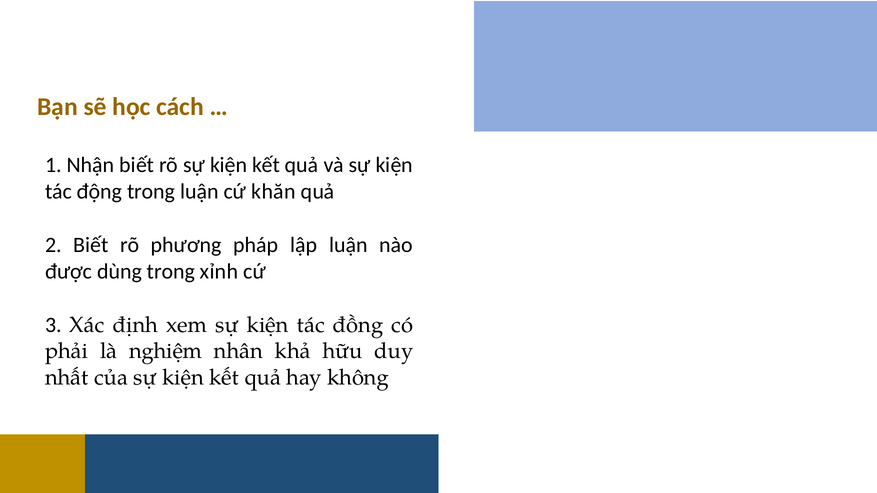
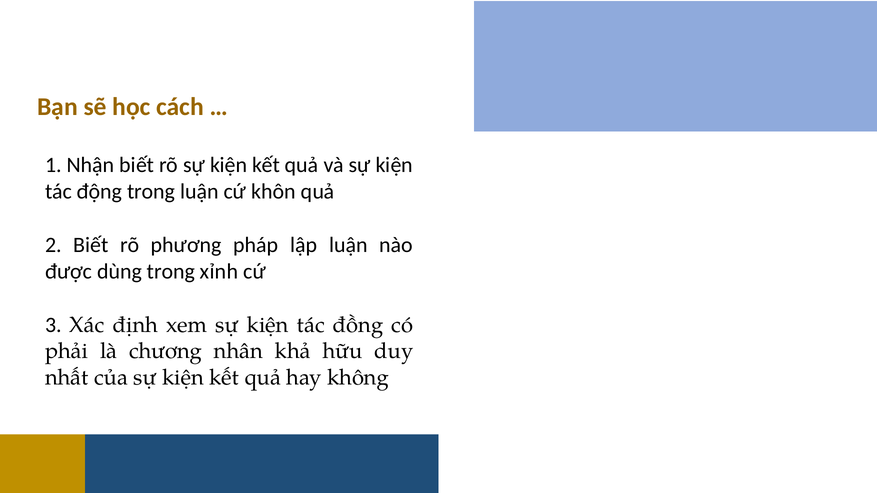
khăn: khăn -> khôn (273, 192)
nghiệm: nghiệm -> chương (166, 351)
